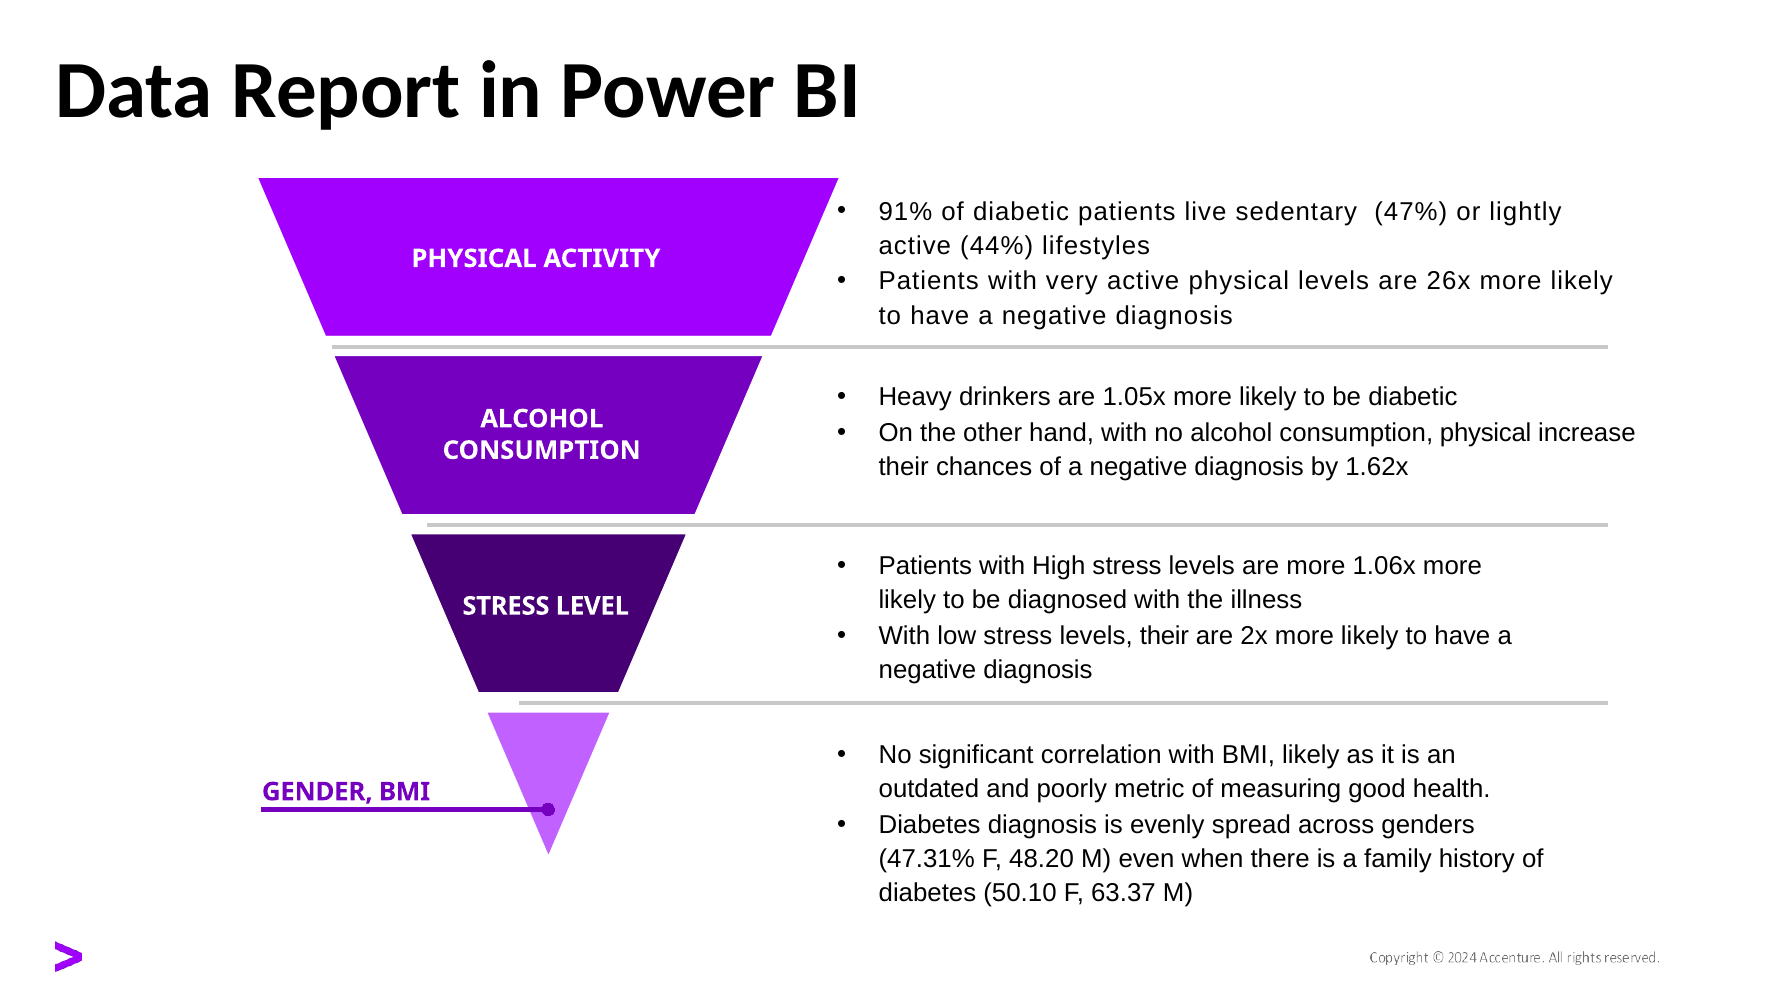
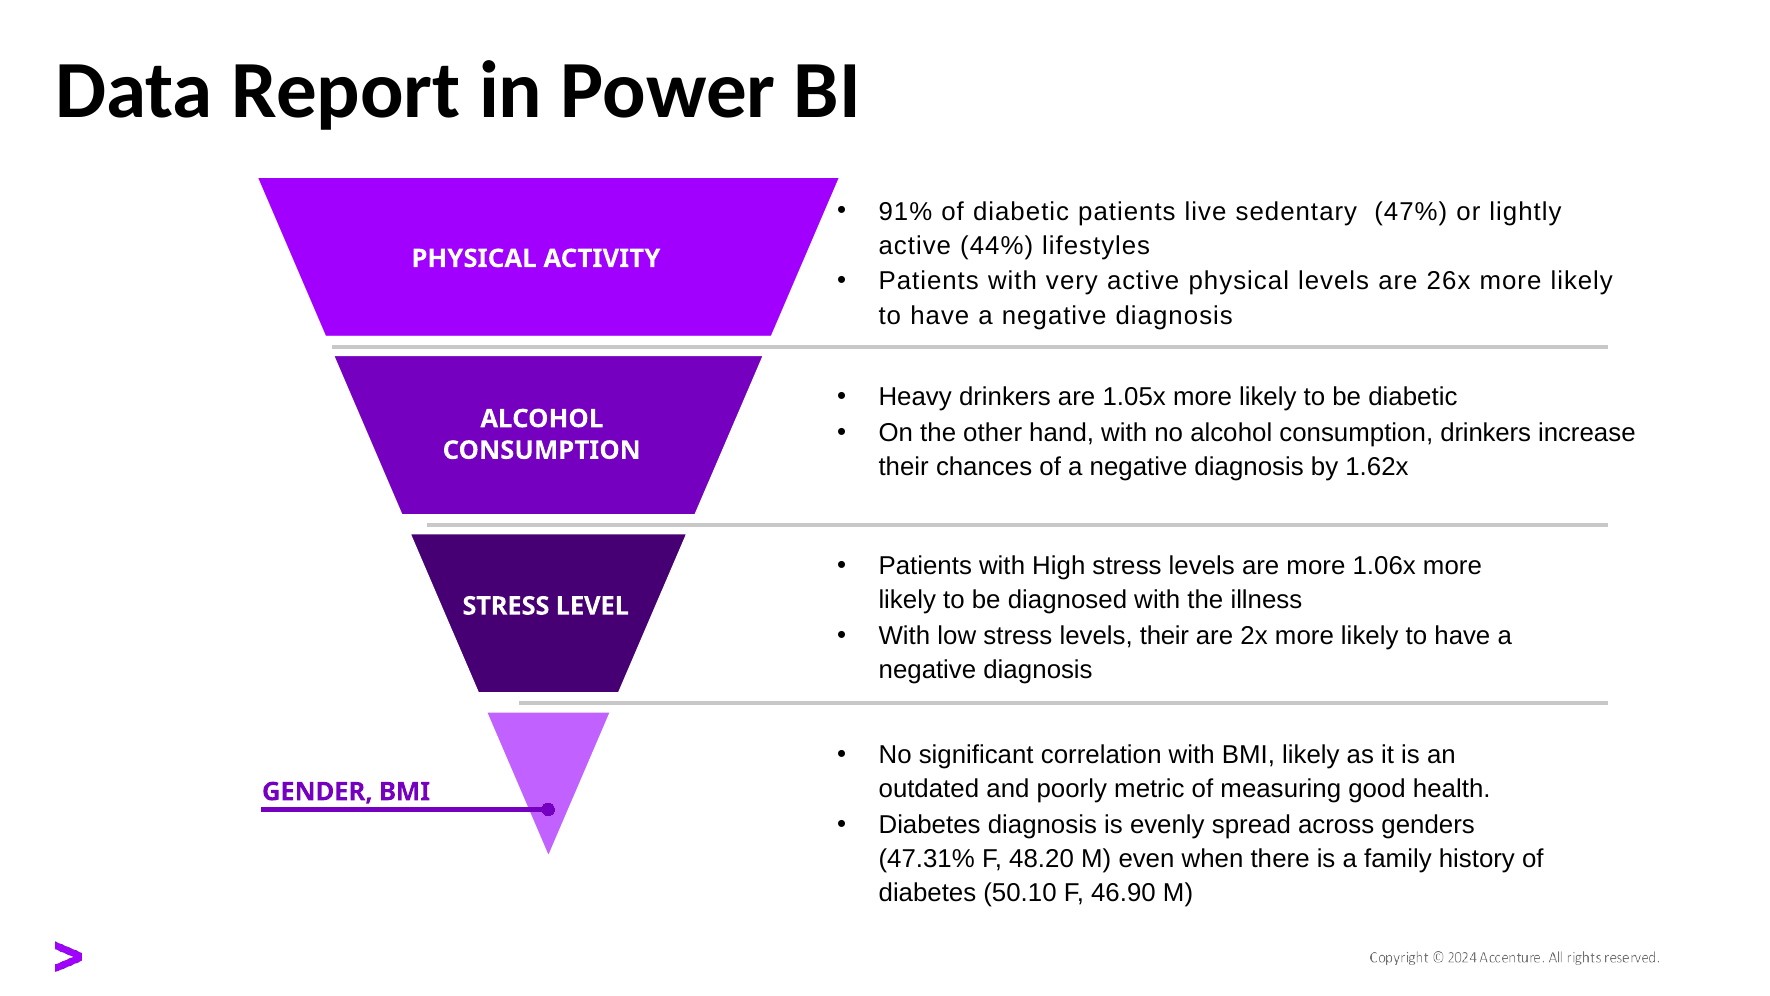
consumption physical: physical -> drinkers (1486, 433)
63.37: 63.37 -> 46.90 (1123, 893)
